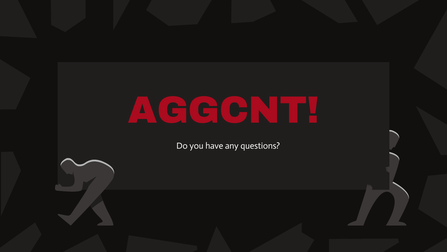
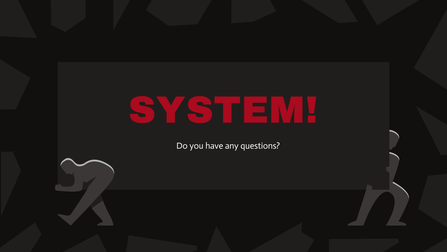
AGGCNT: AGGCNT -> SYSTEM (223, 110)
